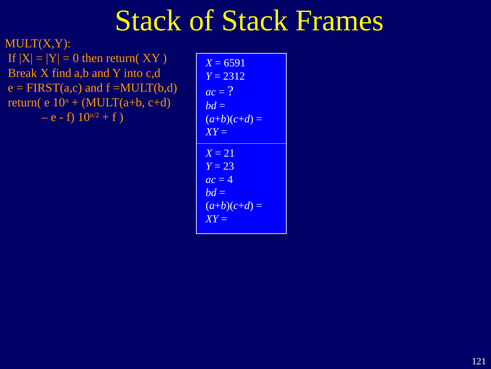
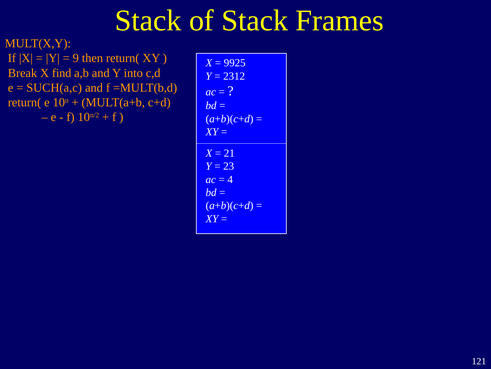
0: 0 -> 9 (76, 58)
6591: 6591 -> 9925 (235, 63)
FIRST(a,c: FIRST(a,c -> SUCH(a,c (54, 88)
